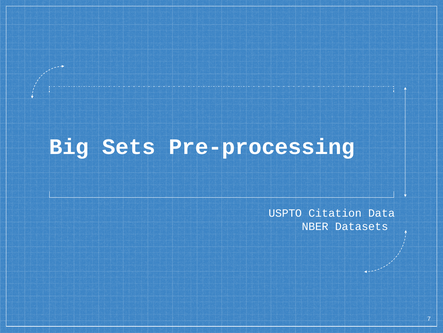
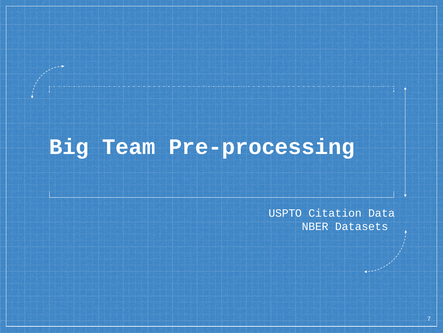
Sets: Sets -> Team (129, 147)
